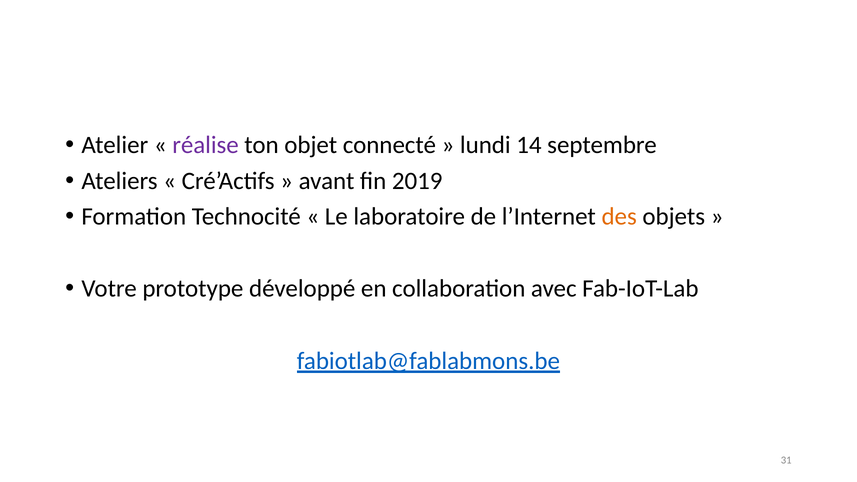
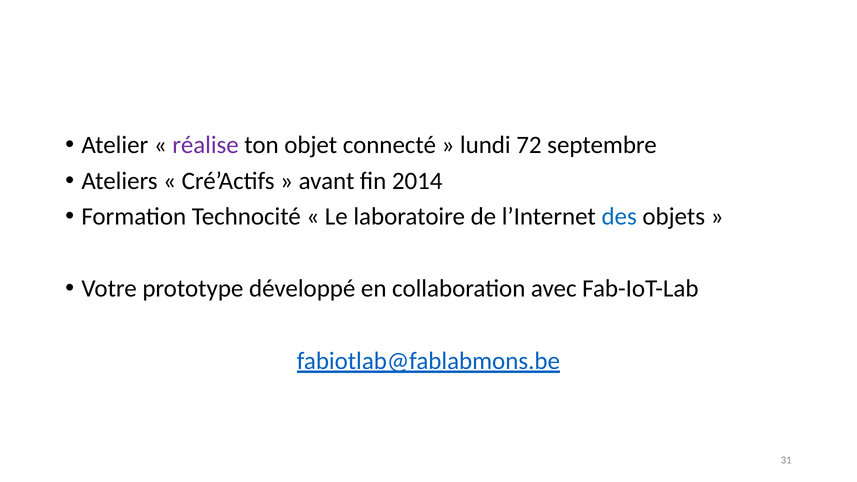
14: 14 -> 72 (529, 145)
2019: 2019 -> 2014 (417, 181)
des colour: orange -> blue (619, 217)
